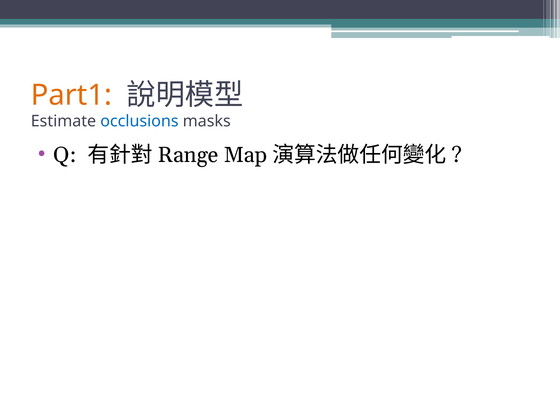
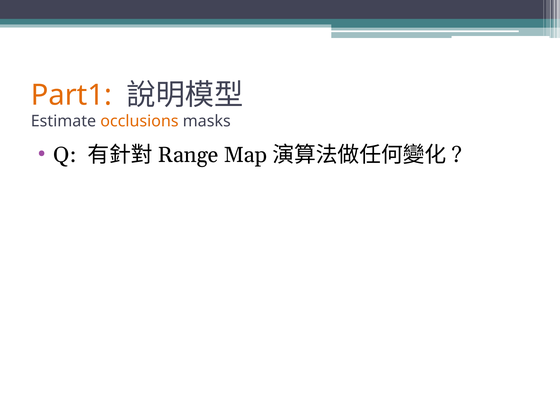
occlusions colour: blue -> orange (139, 121)
